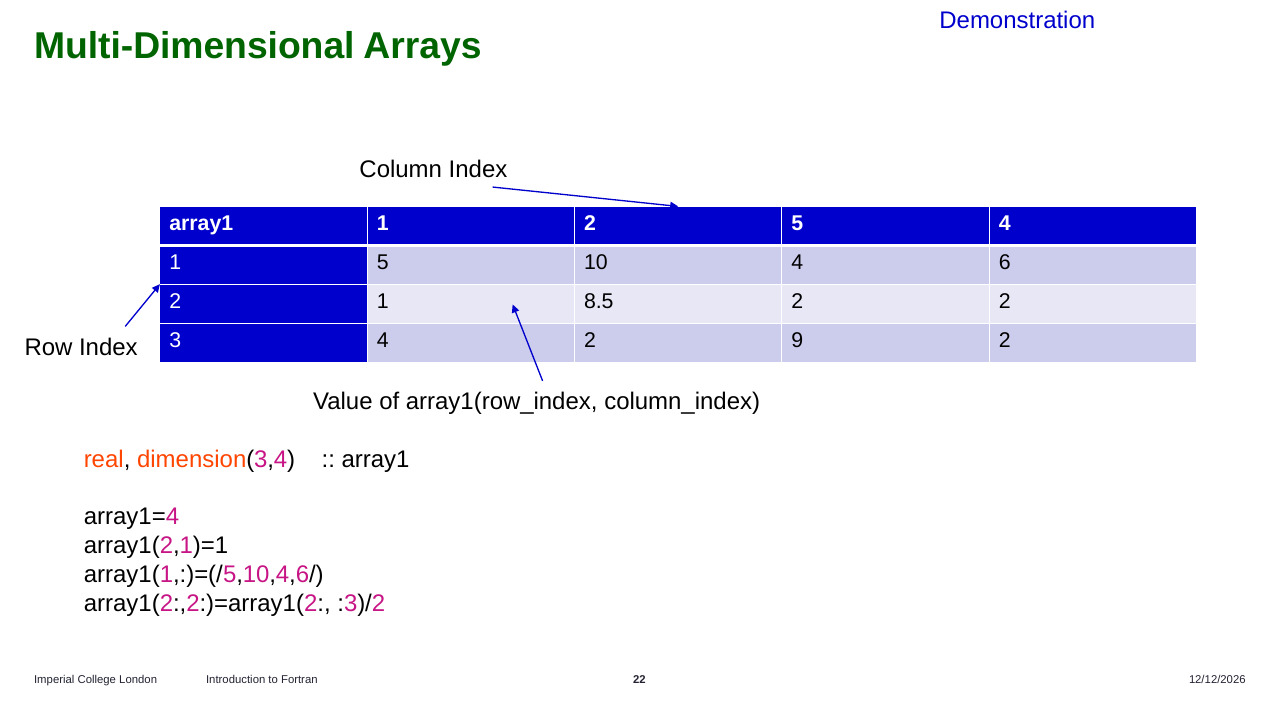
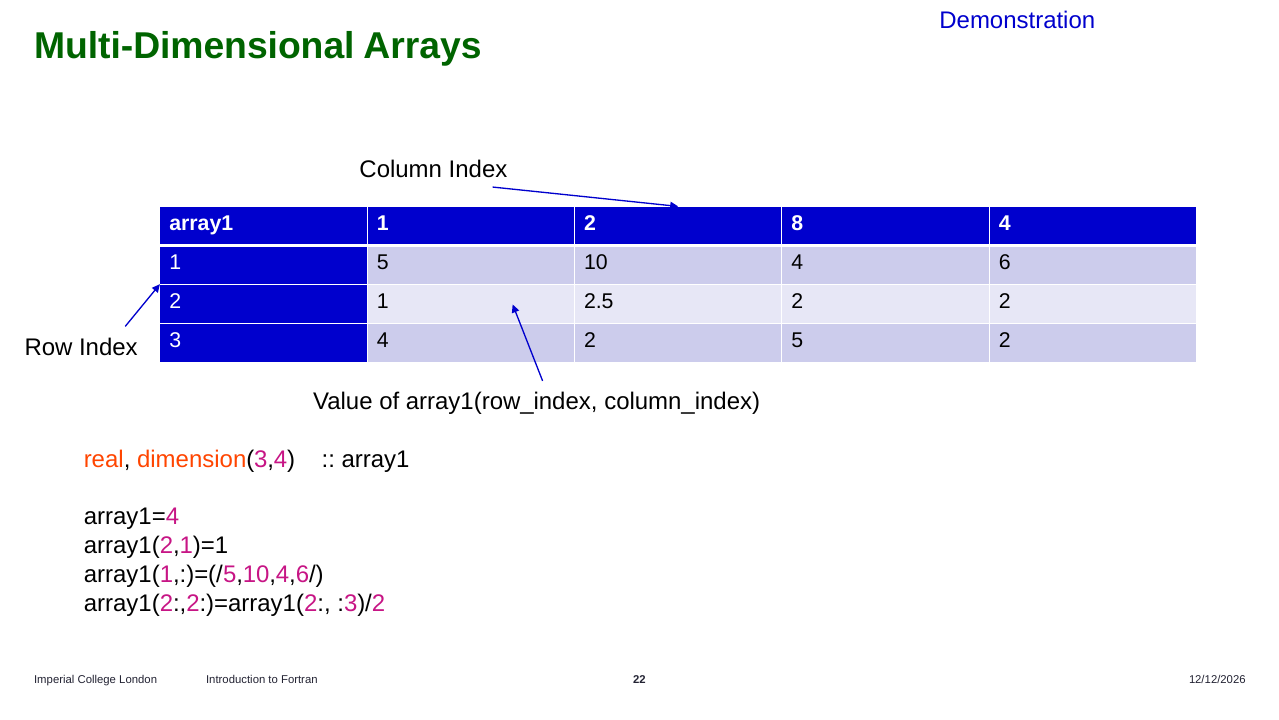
2 5: 5 -> 8 (797, 223)
8.5: 8.5 -> 2.5 (599, 301)
2 9: 9 -> 5 (797, 340)
